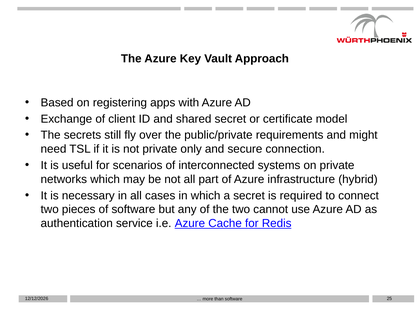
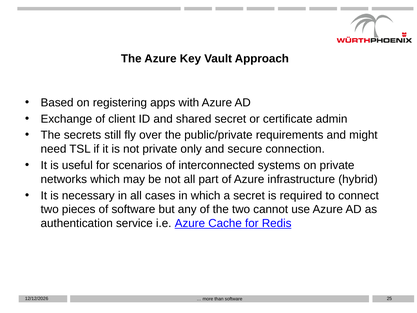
model: model -> admin (332, 119)
